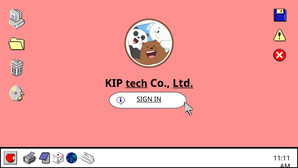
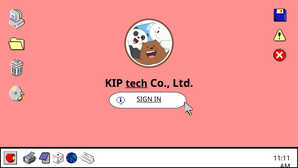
Ltd underline: present -> none (183, 83)
